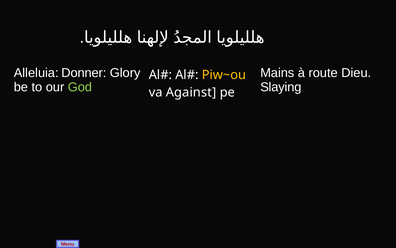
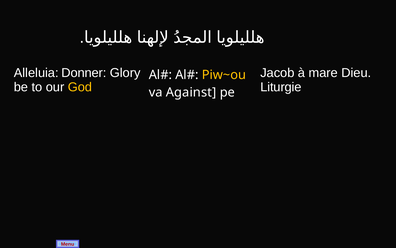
Mains: Mains -> Jacob (277, 73)
route: route -> mare (323, 73)
God colour: light green -> yellow (80, 87)
Slaying: Slaying -> Liturgie (281, 87)
